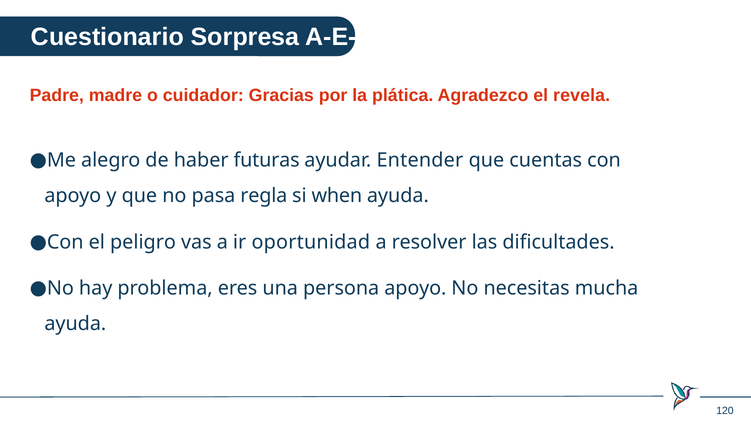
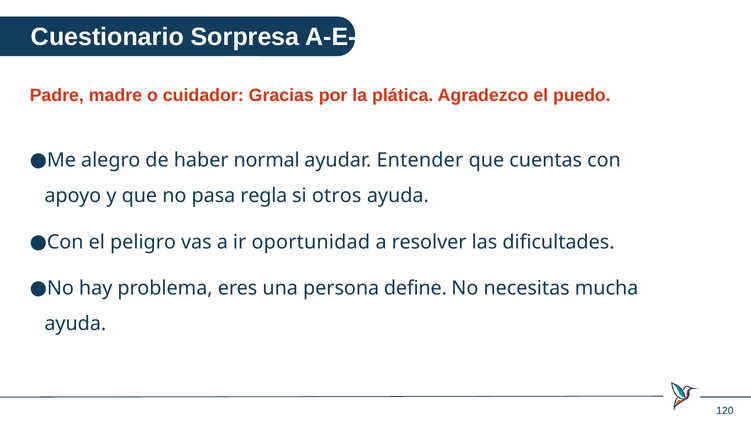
revela: revela -> puedo (582, 95)
futuras: futuras -> normal (267, 160)
when: when -> otros (337, 196)
persona apoyo: apoyo -> define (415, 288)
